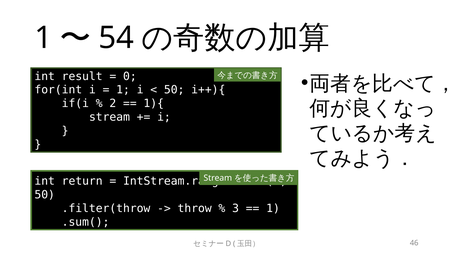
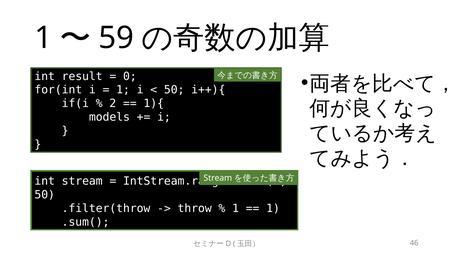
54: 54 -> 59 (116, 38)
stream: stream -> models (109, 117)
return: return -> stream (82, 181)
3: 3 -> 1 (236, 208)
